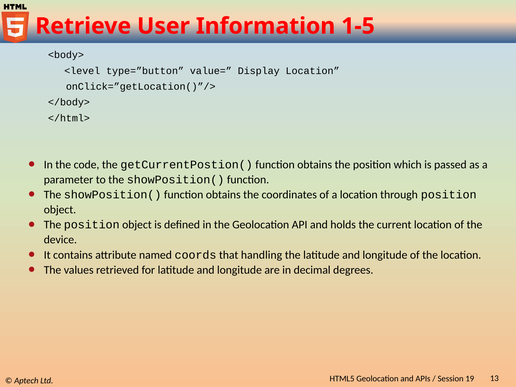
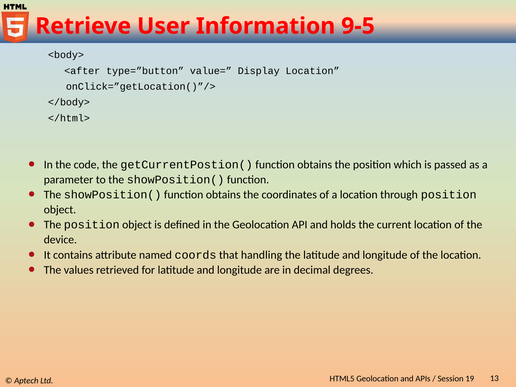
1-5: 1-5 -> 9-5 (358, 26)
<level: <level -> <after (82, 71)
